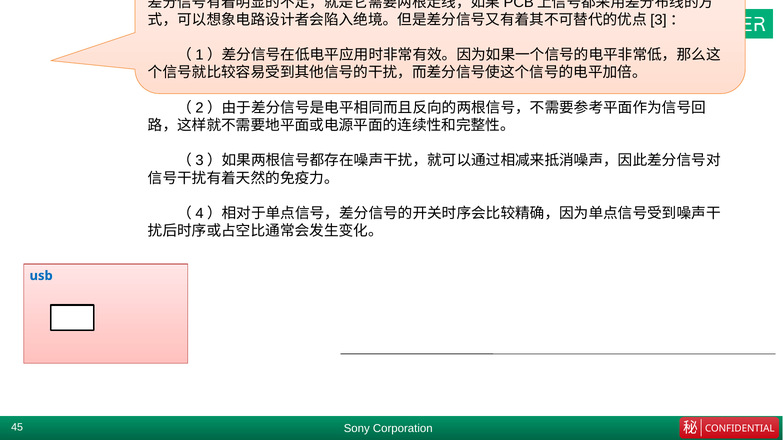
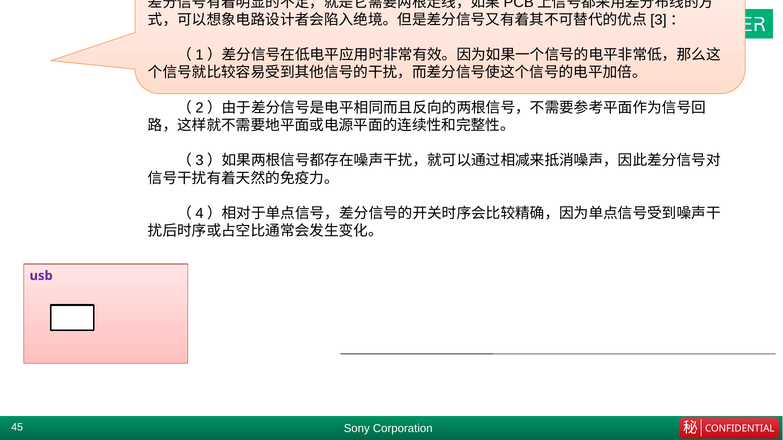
usb colour: blue -> purple (41, 276)
